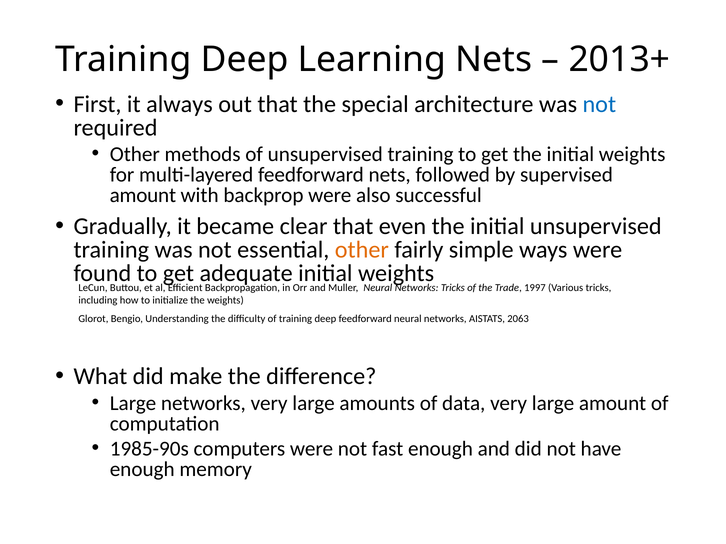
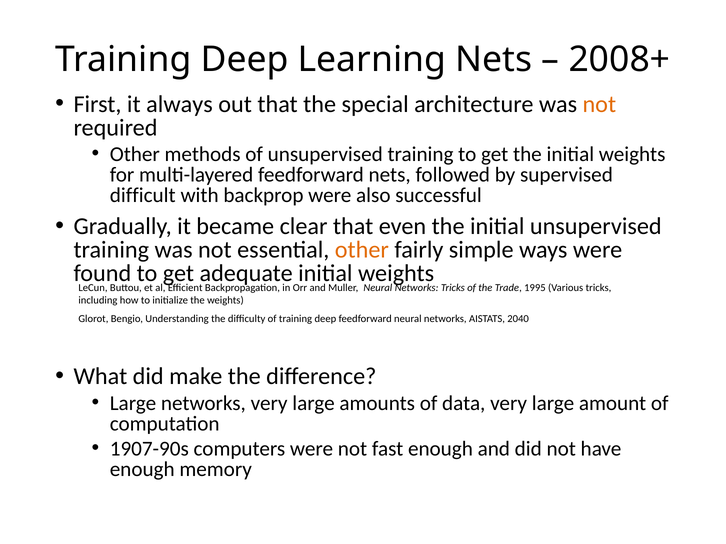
2013+: 2013+ -> 2008+ (619, 60)
not colour: blue -> orange (599, 104)
amount: amount -> difficult (143, 196)
1997: 1997 -> 1995 (535, 288)
2063: 2063 -> 2040 (518, 319)
1985-90s: 1985-90s -> 1907-90s (149, 449)
